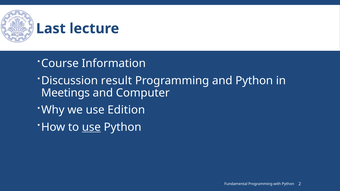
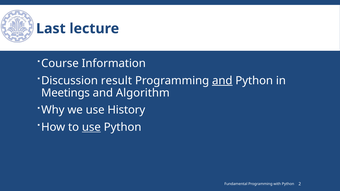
and underline: none -> present (222, 81)
Computer: Computer -> Algorithm (143, 93)
Edition: Edition -> History (126, 110)
